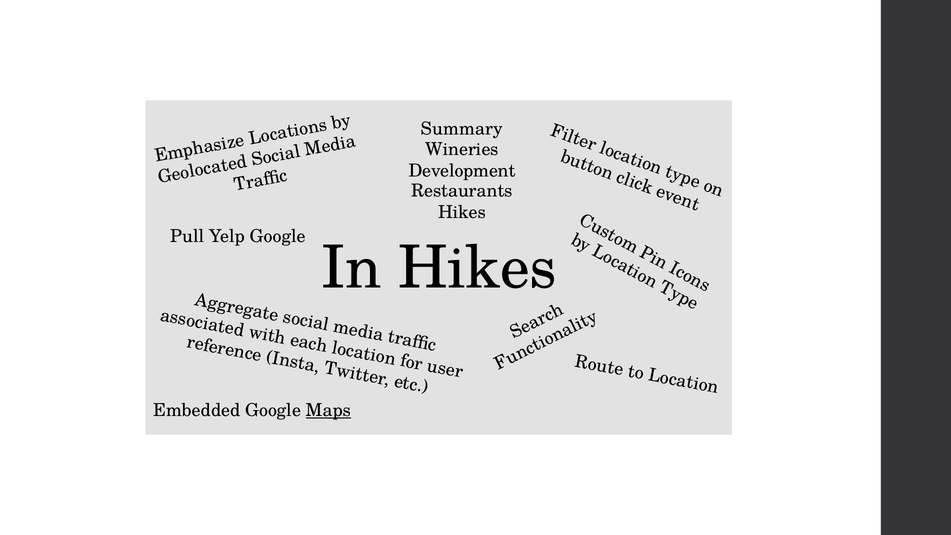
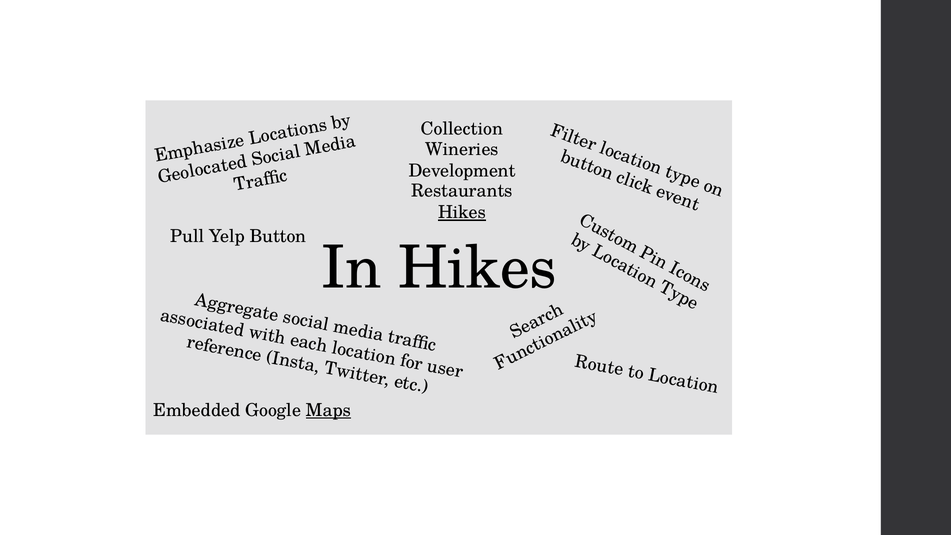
Summary: Summary -> Collection (462, 129)
Hikes underline: none -> present (462, 213)
Yelp Google: Google -> Button (278, 236)
